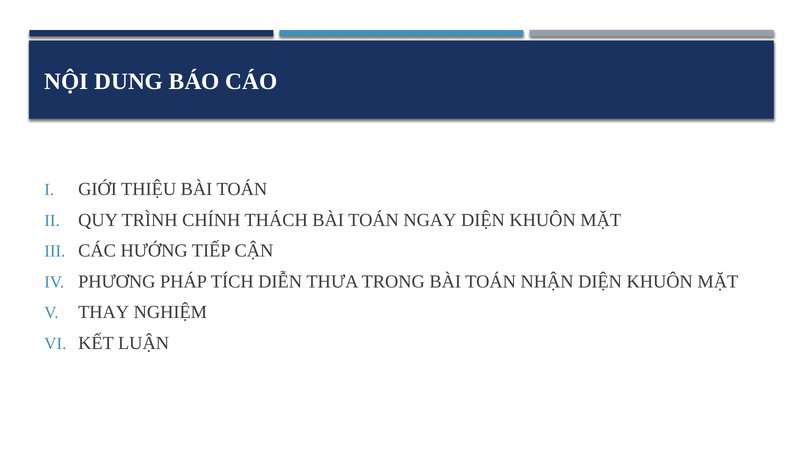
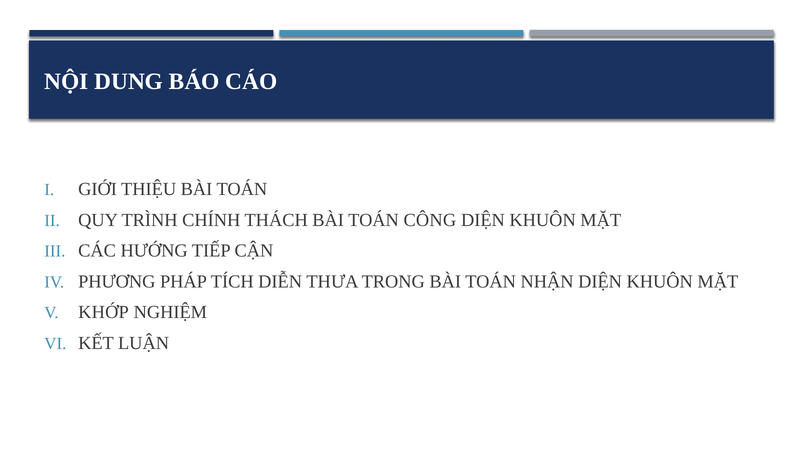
NGAY: NGAY -> CÔNG (430, 220)
THAY: THAY -> KHỚP (104, 312)
